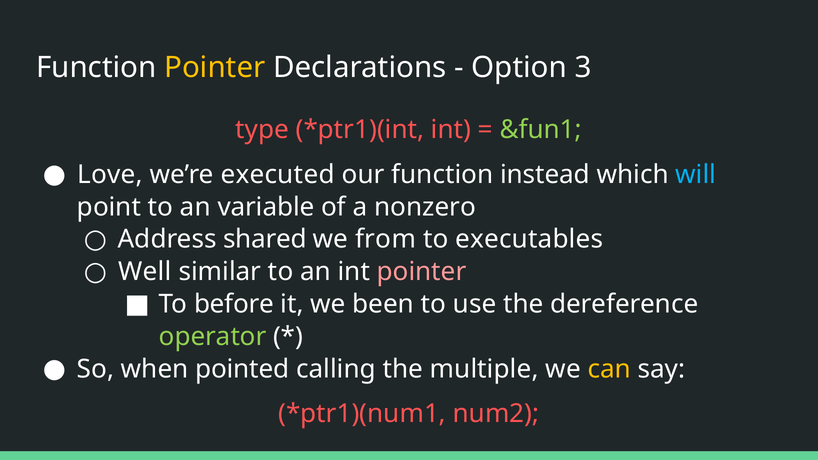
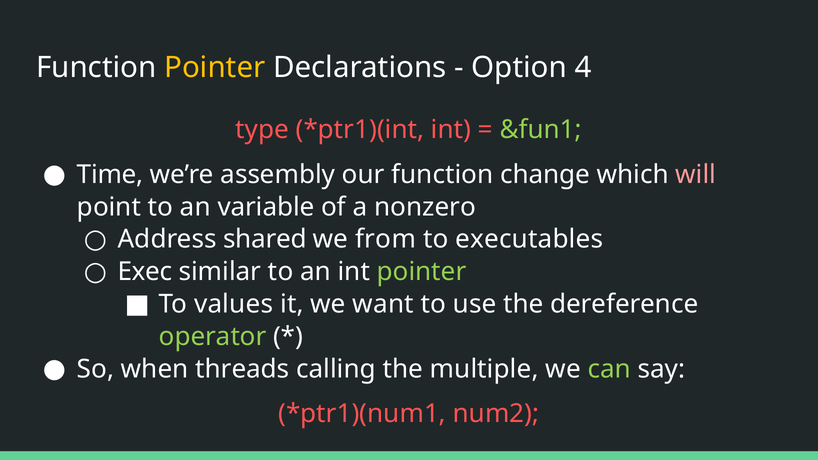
3: 3 -> 4 (583, 68)
Love: Love -> Time (110, 175)
executed: executed -> assembly (278, 175)
instead: instead -> change (545, 175)
will colour: light blue -> pink (696, 175)
Well: Well -> Exec (145, 272)
pointer colour: pink -> light green (422, 272)
before: before -> values (234, 304)
been: been -> want (383, 304)
pointed: pointed -> threads (242, 369)
can colour: yellow -> light green (609, 369)
